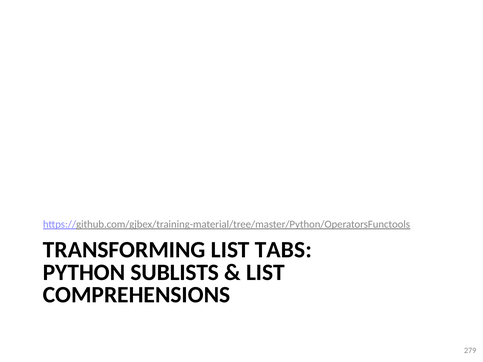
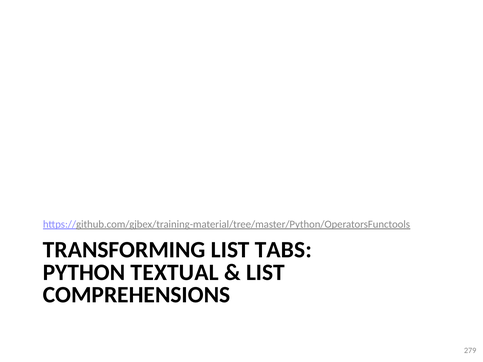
SUBLISTS: SUBLISTS -> TEXTUAL (175, 273)
